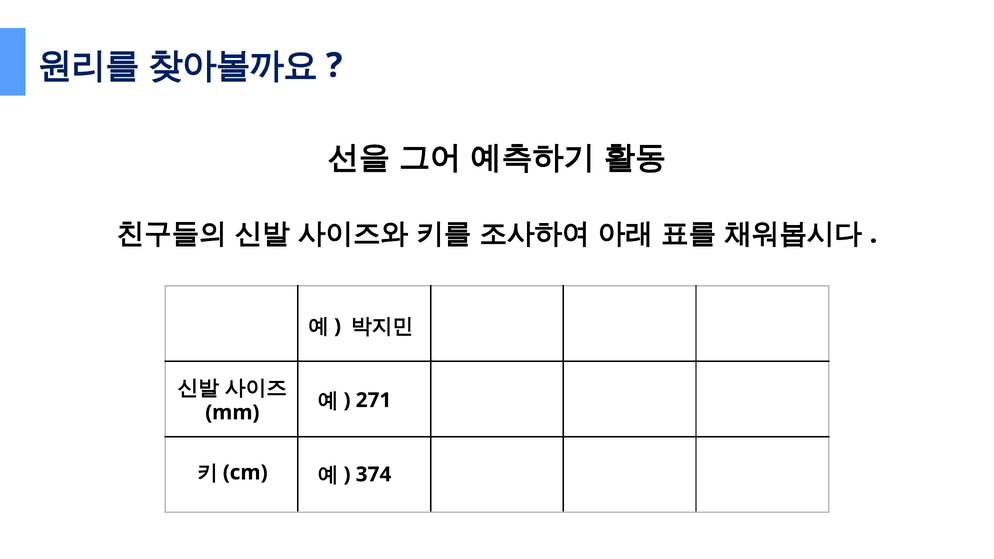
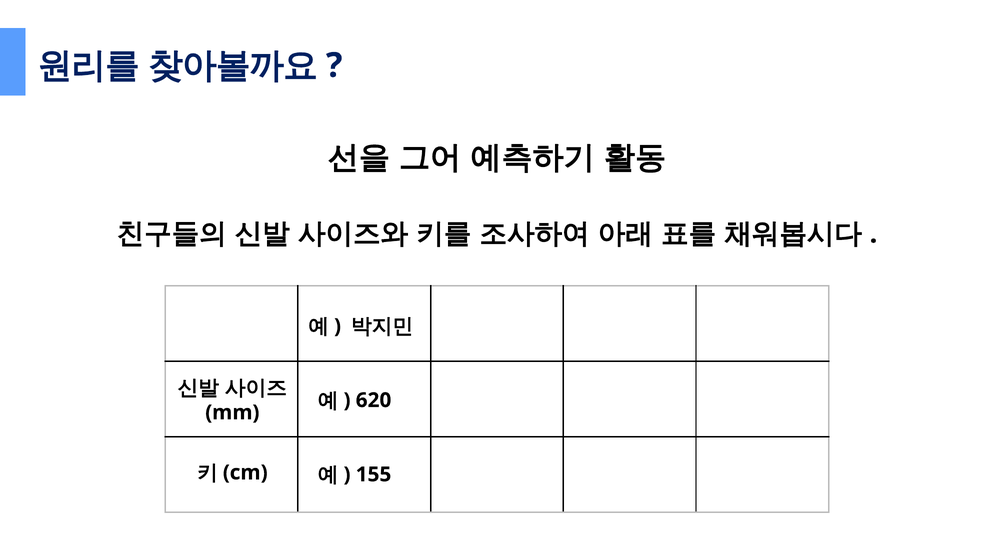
271: 271 -> 620 (374, 400)
374: 374 -> 155 (374, 475)
